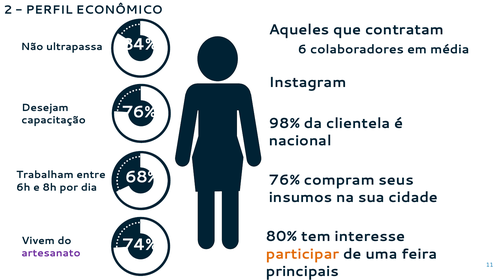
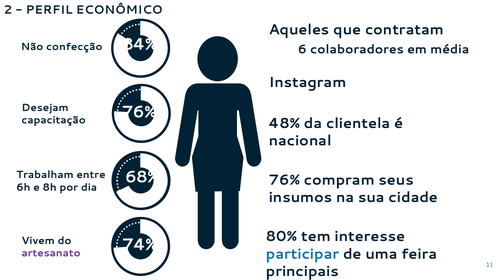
ultrapassa: ultrapassa -> confecção (74, 47)
98%: 98% -> 48% (284, 123)
participar colour: orange -> blue (303, 254)
